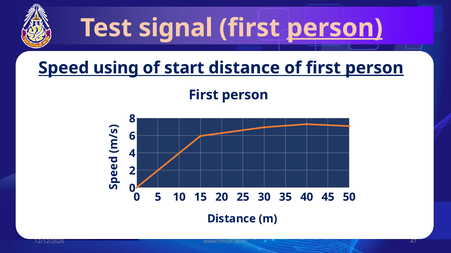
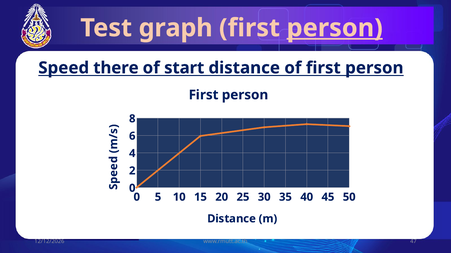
signal: signal -> graph (176, 28)
using: using -> there (116, 68)
person underline: present -> none (374, 68)
